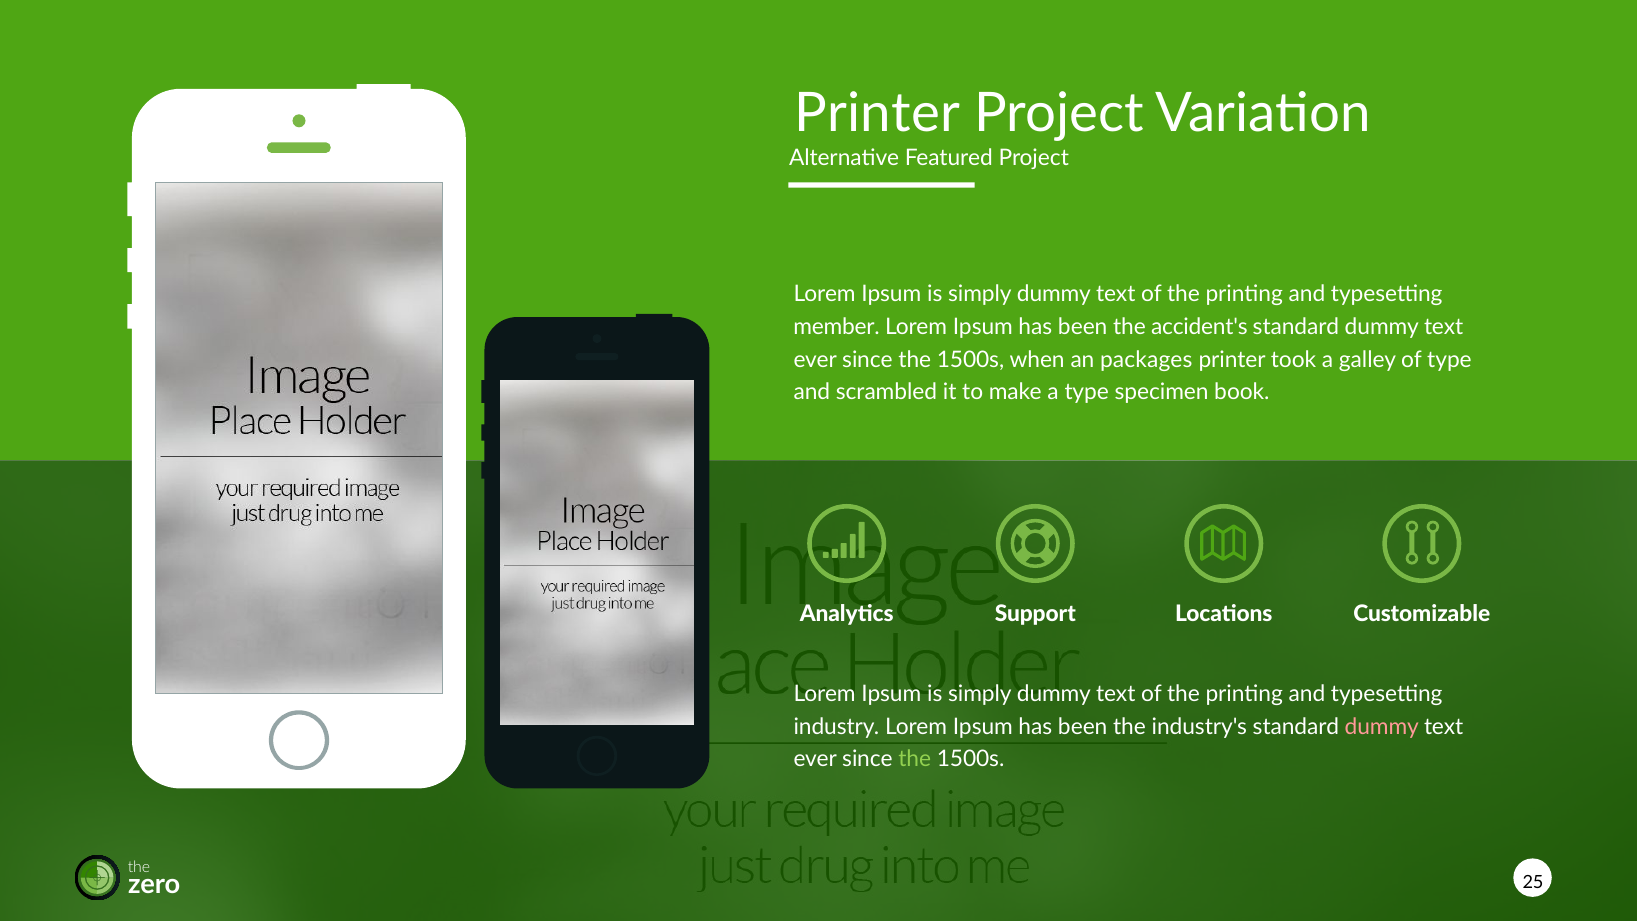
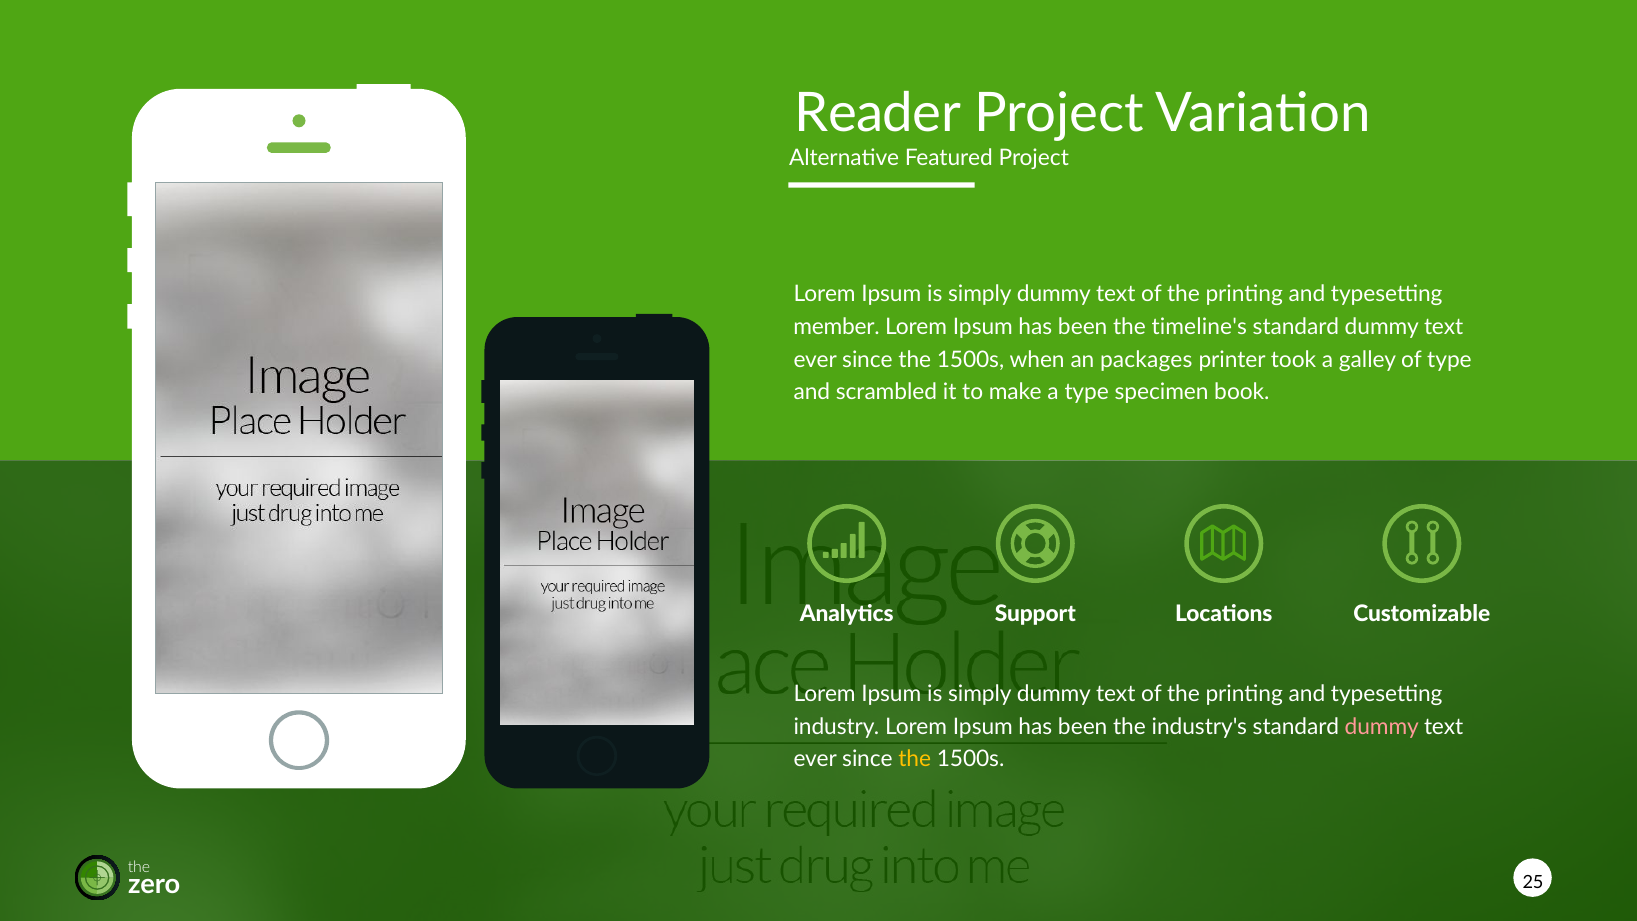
Printer: Printer -> Reader (878, 113)
accident's: accident's -> timeline's (1199, 327)
the colour: light green -> yellow (915, 759)
